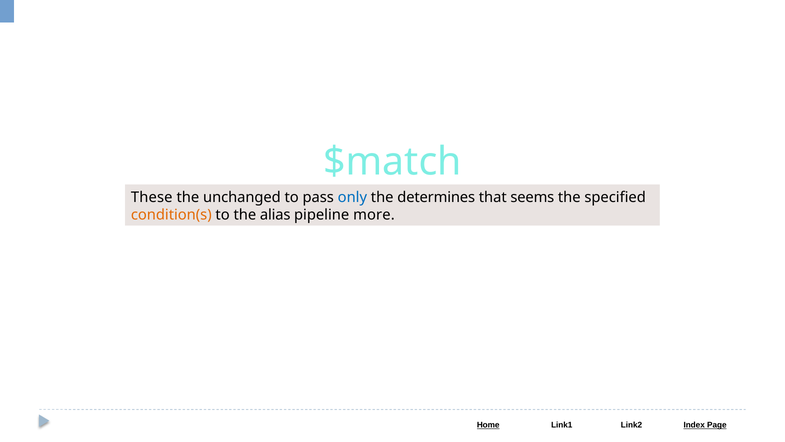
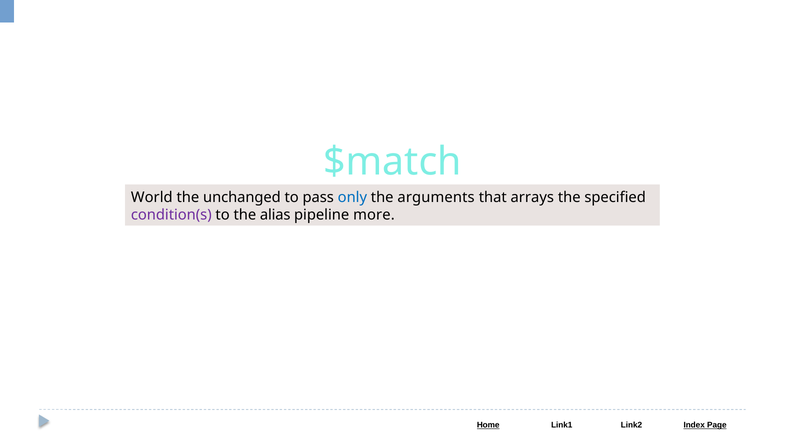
These: These -> World (152, 197)
determines: determines -> arguments (436, 197)
seems: seems -> arrays (532, 197)
condition(s colour: orange -> purple (171, 215)
